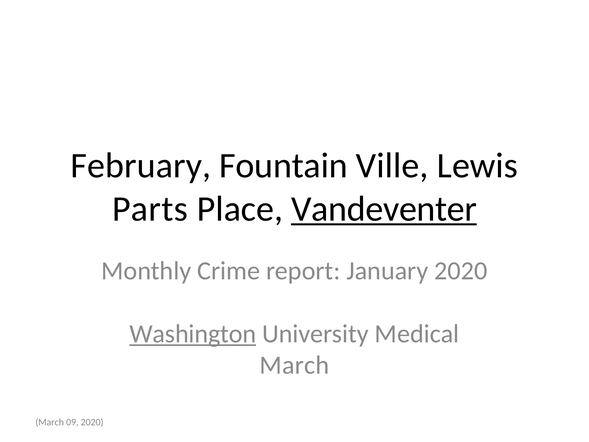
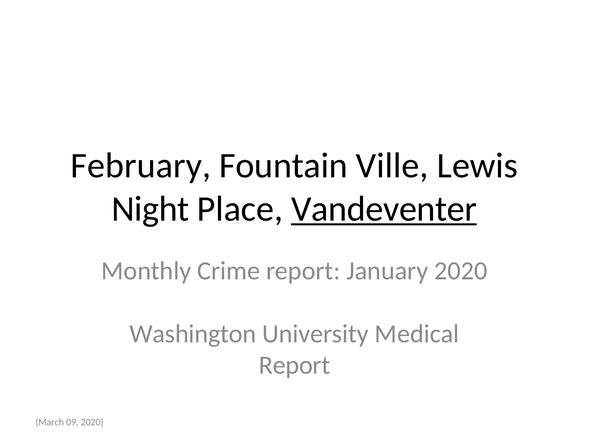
Parts: Parts -> Night (150, 209)
Washington underline: present -> none (193, 334)
March: March -> Report (295, 365)
